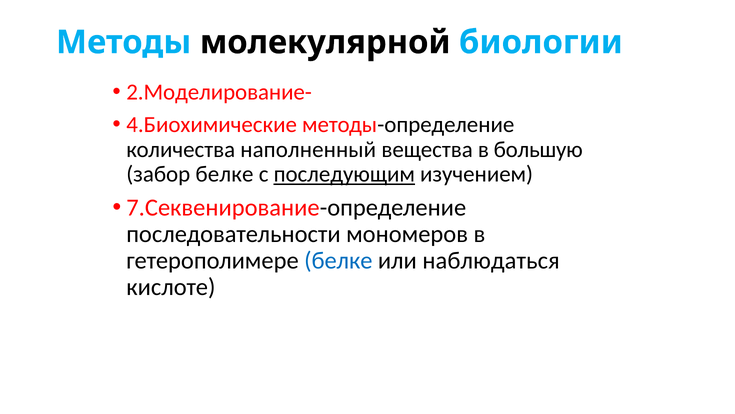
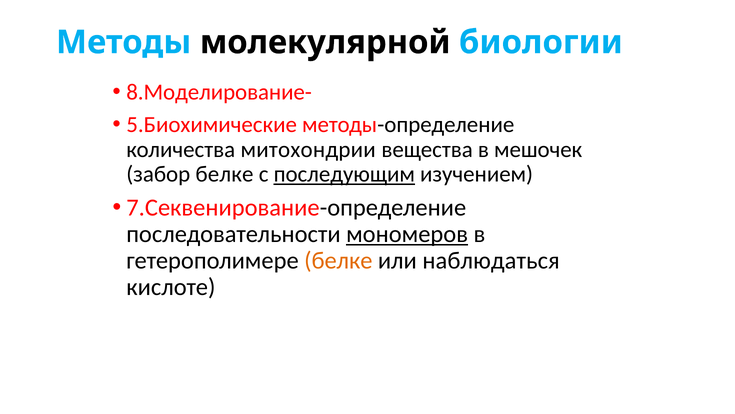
2.Моделирование-: 2.Моделирование- -> 8.Моделирование- (219, 92)
4.Биохимические: 4.Биохимические -> 5.Биохимические (212, 124)
наполненный: наполненный -> митохондрии (308, 149)
большую: большую -> мешочек (538, 149)
мономеров underline: none -> present (407, 234)
белке colour: blue -> orange (338, 260)
